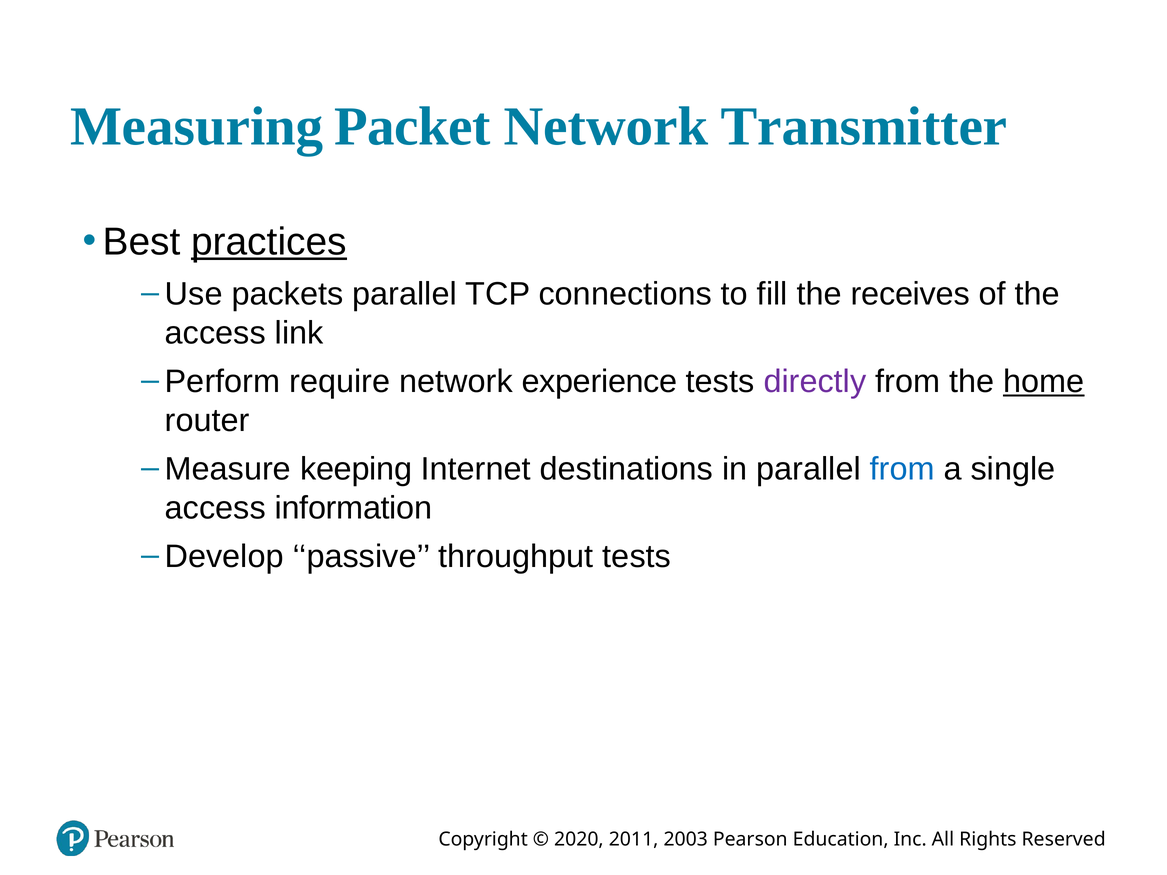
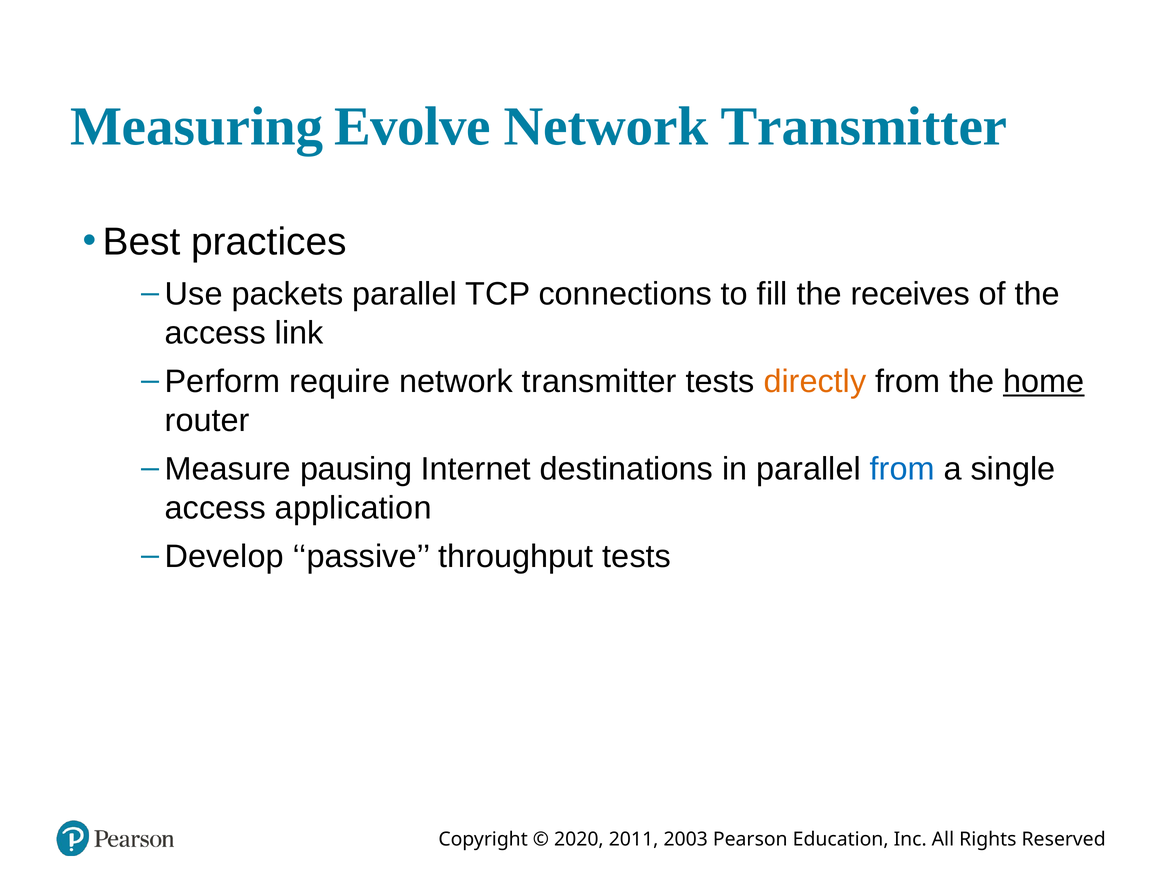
Packet: Packet -> Evolve (412, 127)
practices underline: present -> none (269, 242)
experience: experience -> transmitter (599, 382)
directly colour: purple -> orange (815, 382)
keeping: keeping -> pausing (356, 469)
information: information -> application (353, 508)
